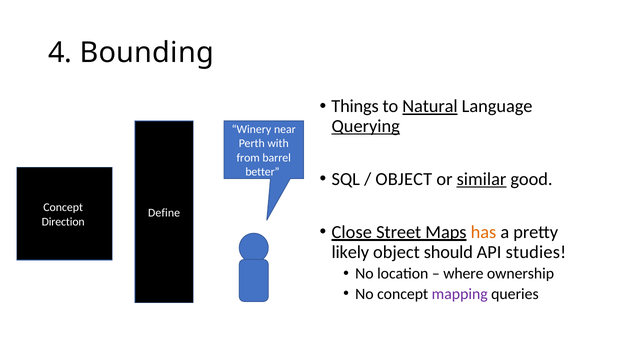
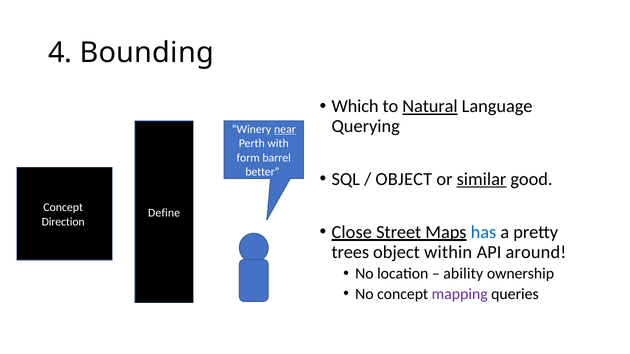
Things: Things -> Which (355, 107)
Querying underline: present -> none (366, 126)
near underline: none -> present (285, 129)
from: from -> form (248, 158)
has colour: orange -> blue (483, 232)
likely: likely -> trees (350, 252)
should: should -> within (448, 252)
studies: studies -> around (536, 252)
where: where -> ability (463, 274)
